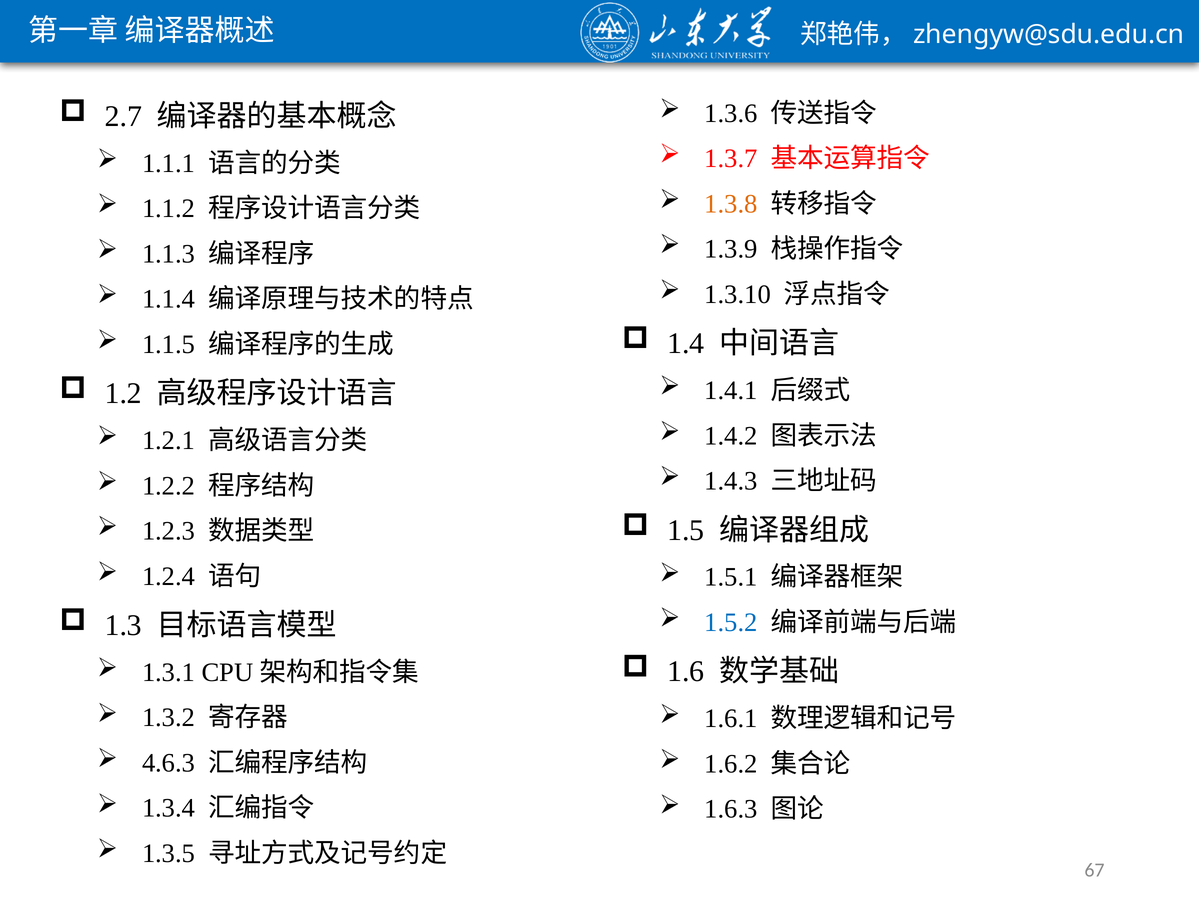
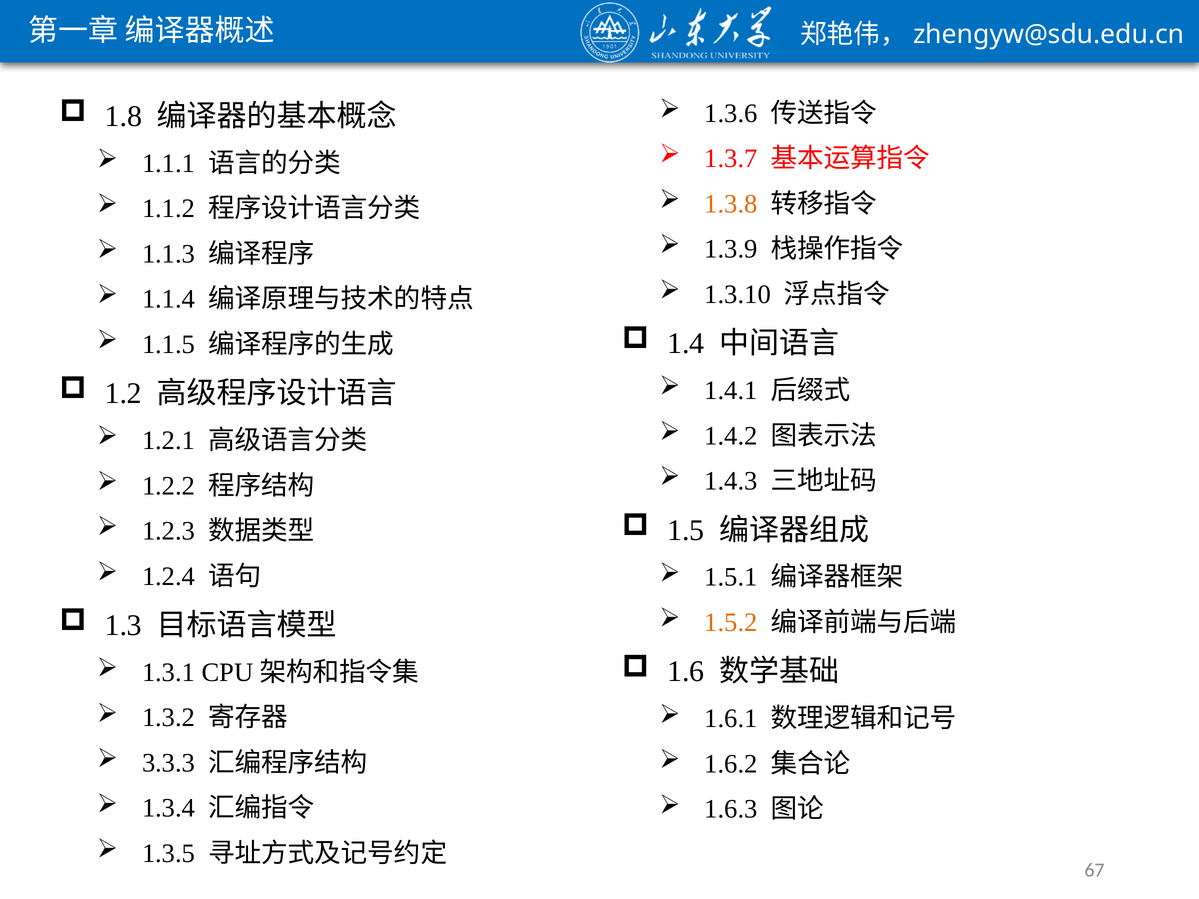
2.7: 2.7 -> 1.8 (123, 116)
1.5.2 colour: blue -> orange (731, 623)
4.6.3: 4.6.3 -> 3.3.3 (169, 763)
